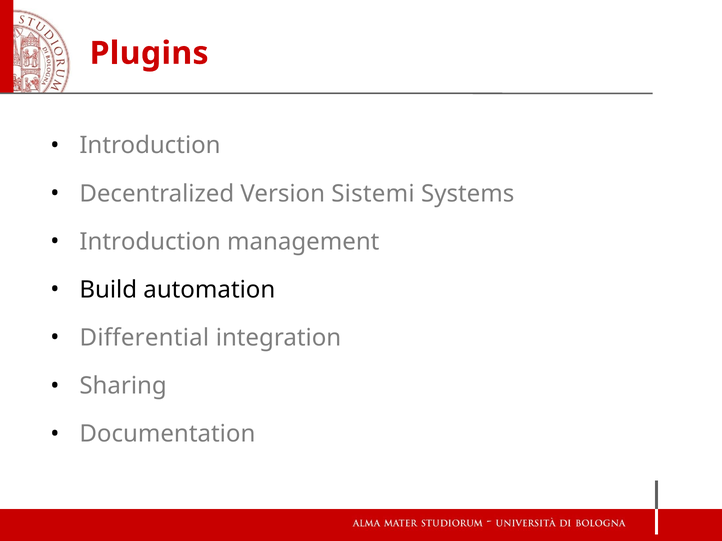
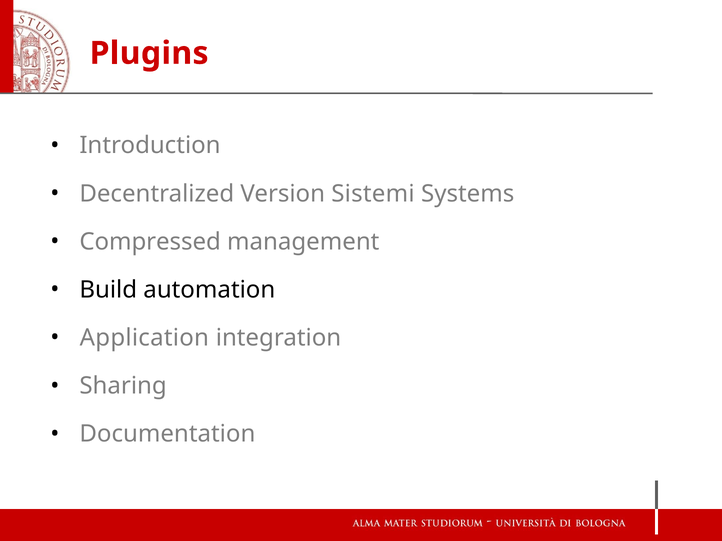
Introduction: Introduction -> Compressed (150, 242)
Differential: Differential -> Application (144, 338)
